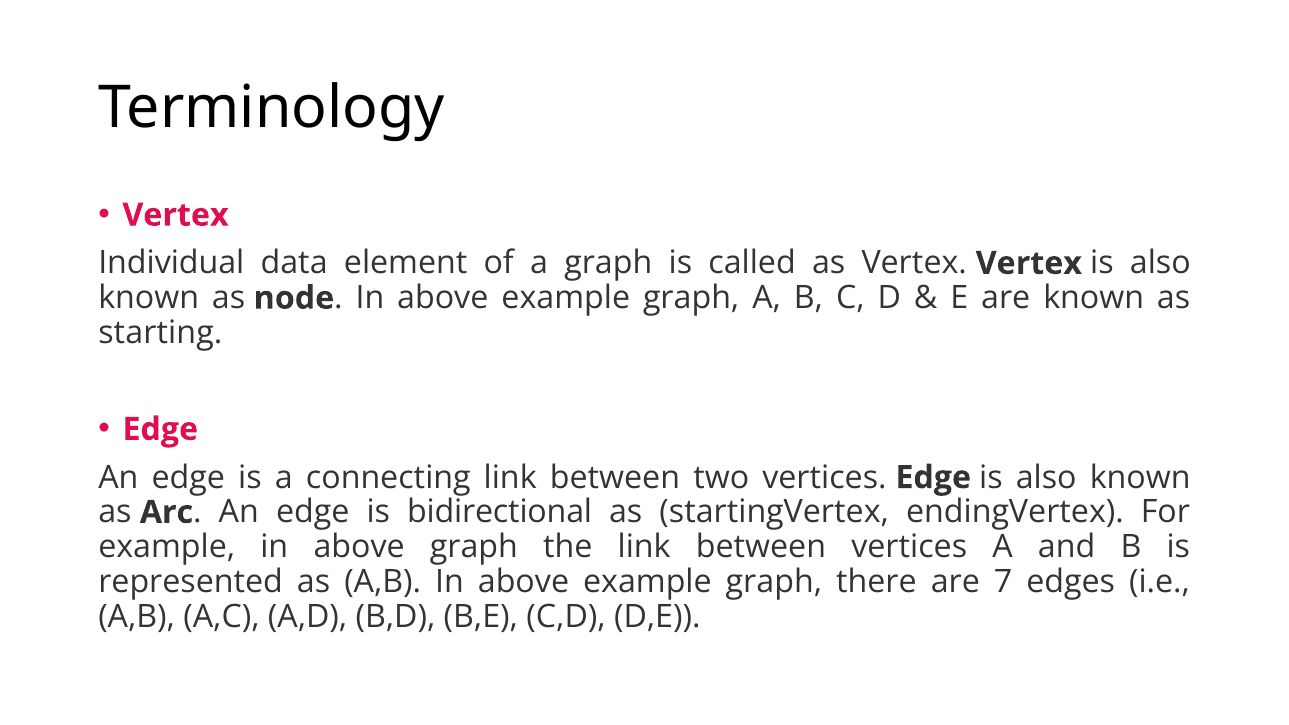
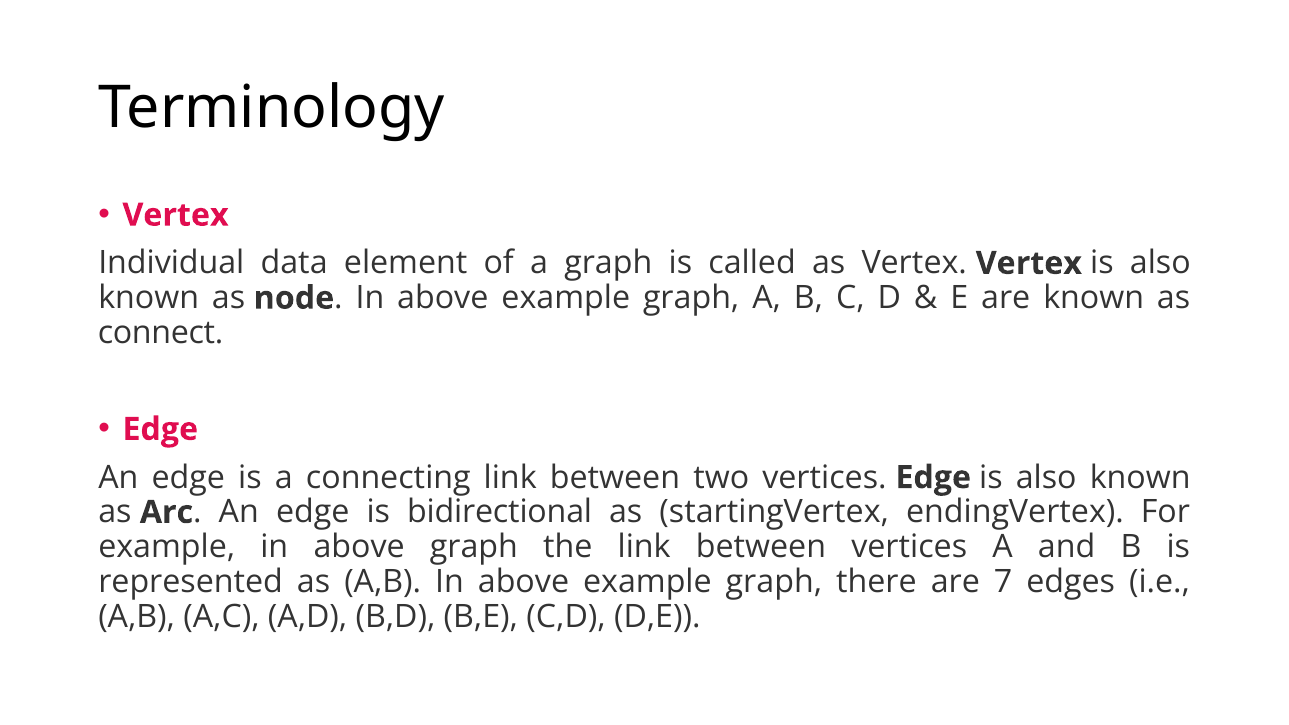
starting: starting -> connect (161, 333)
